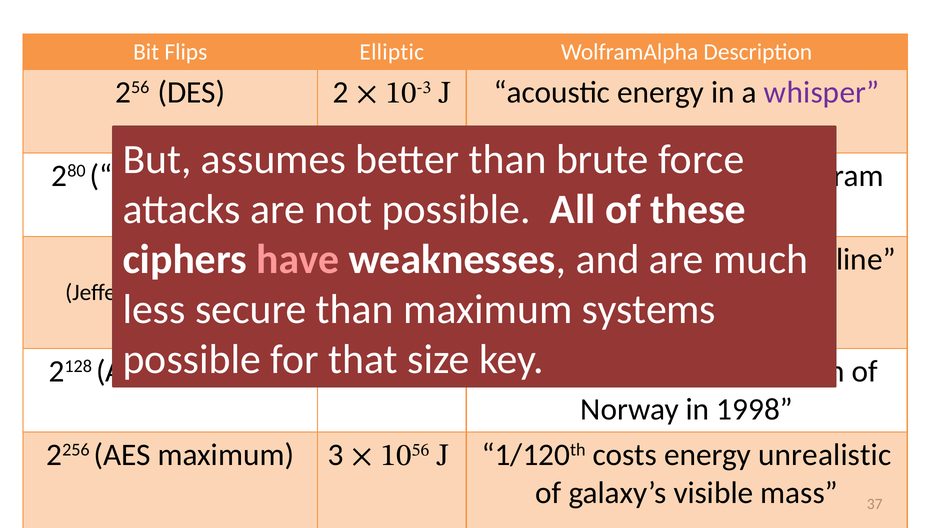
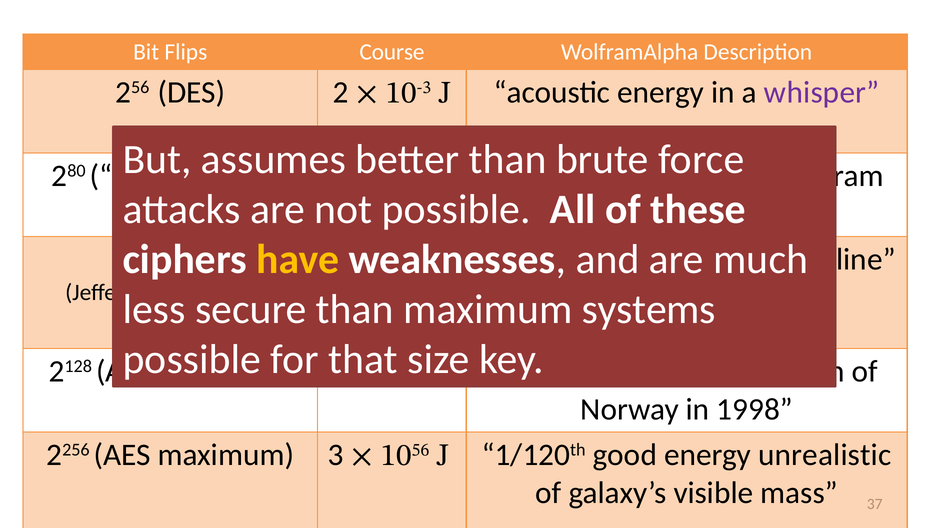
Elliptic: Elliptic -> Course (392, 52)
have colour: pink -> yellow (298, 260)
costs: costs -> good (625, 455)
